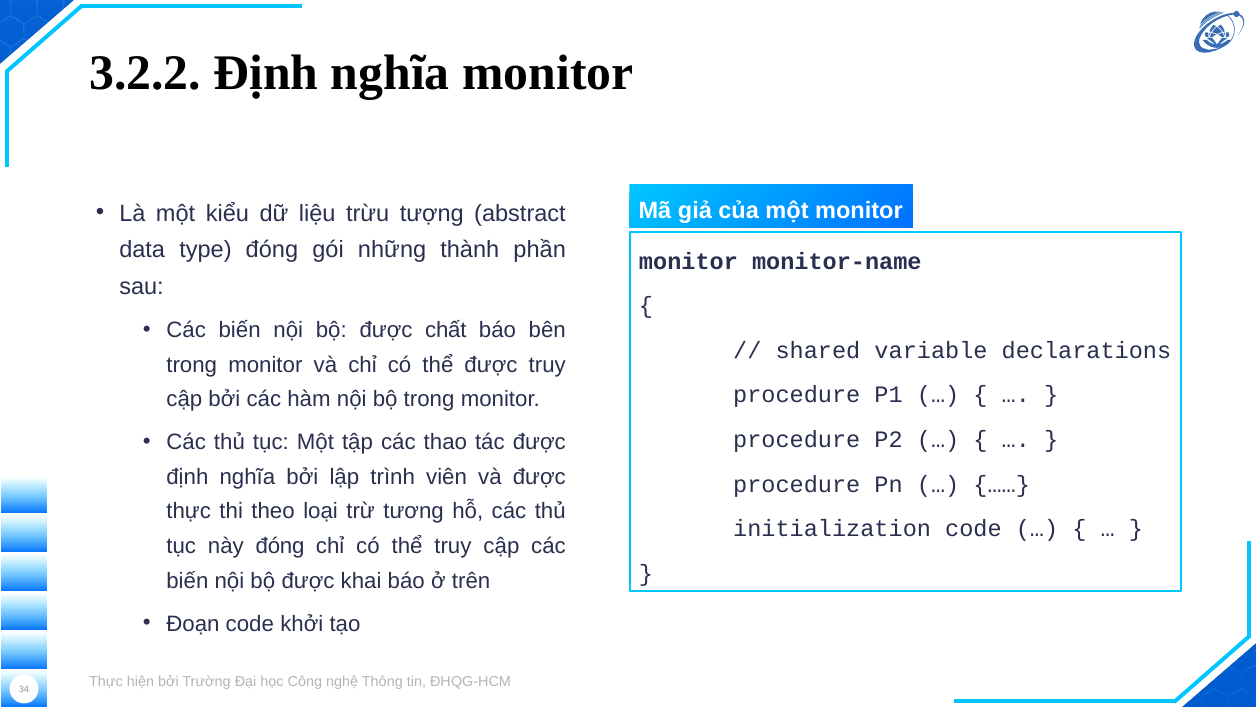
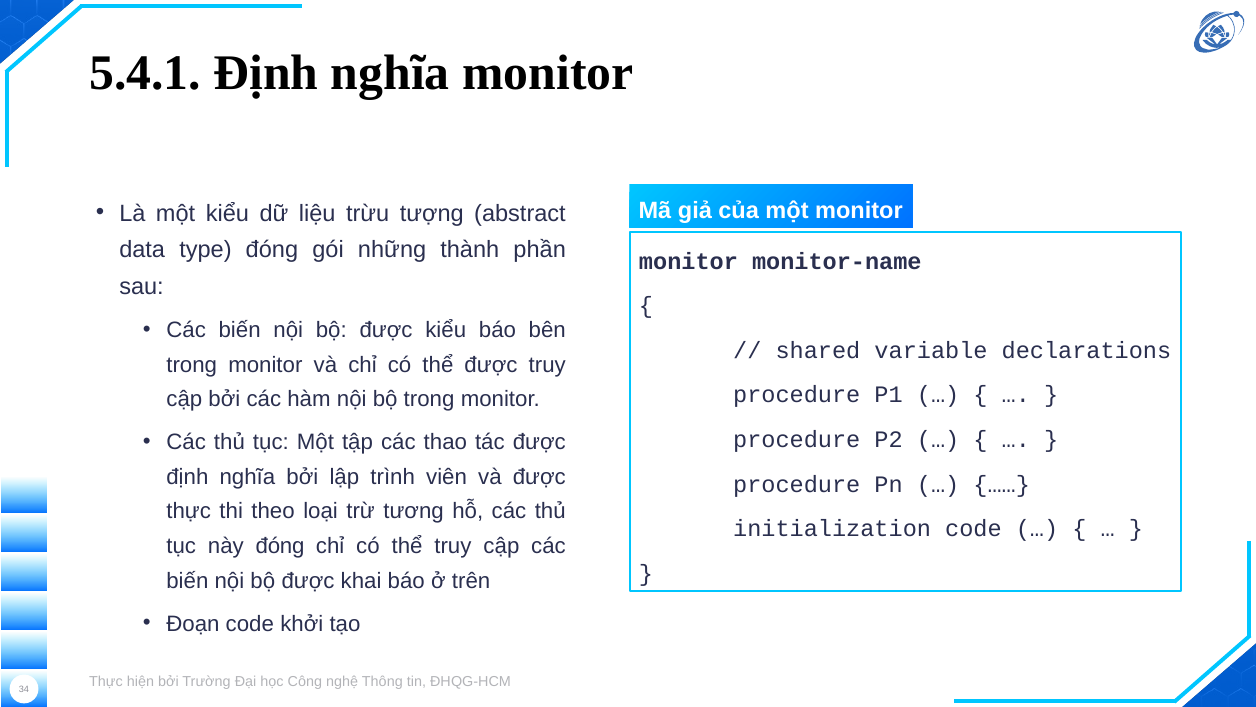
3.2.2: 3.2.2 -> 5.4.1 (145, 73)
được chất: chất -> kiểu (446, 330)
